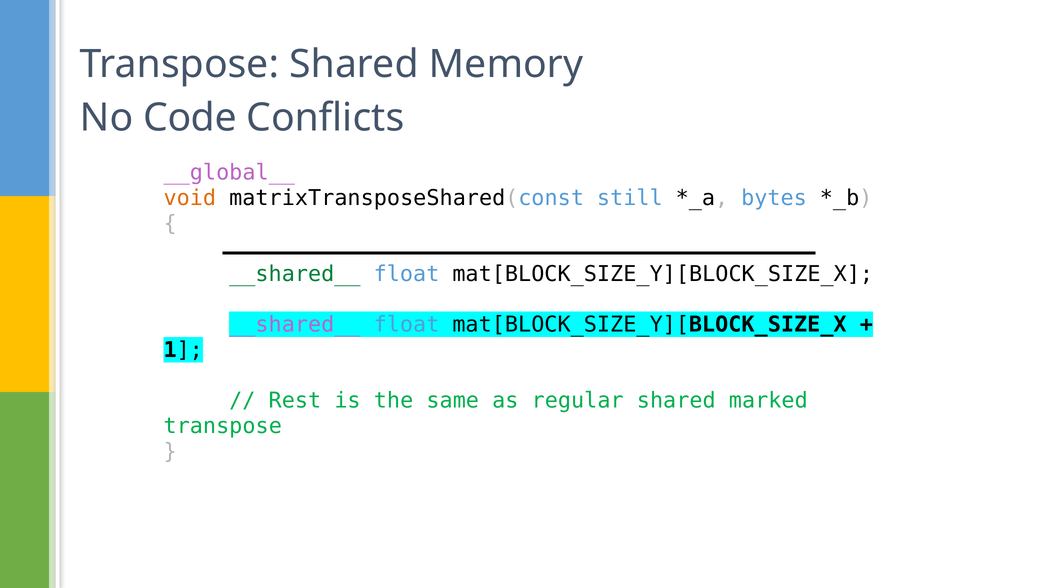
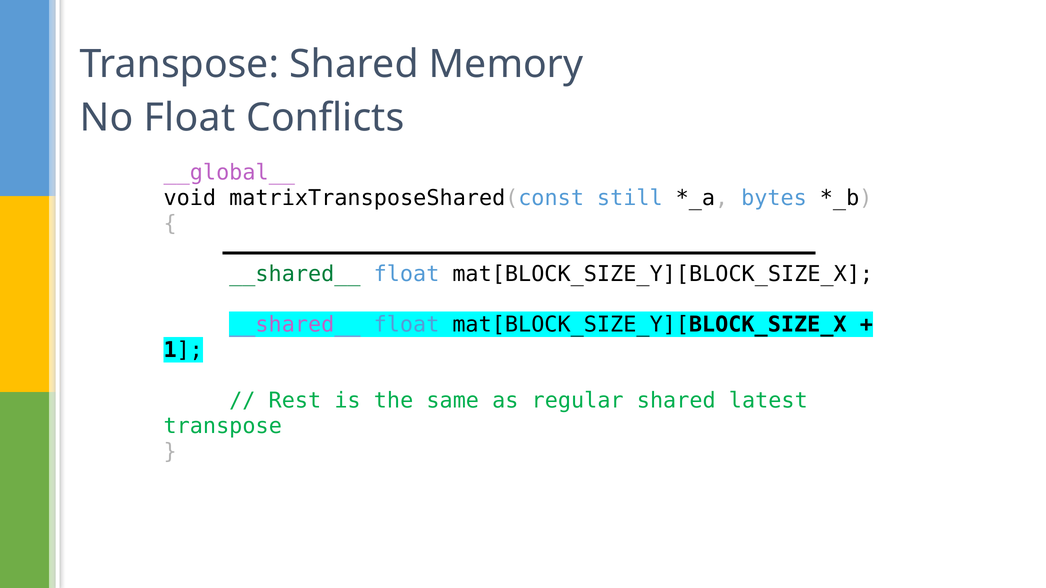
No Code: Code -> Float (190, 118)
void colour: orange -> black (190, 198)
marked: marked -> latest (768, 401)
